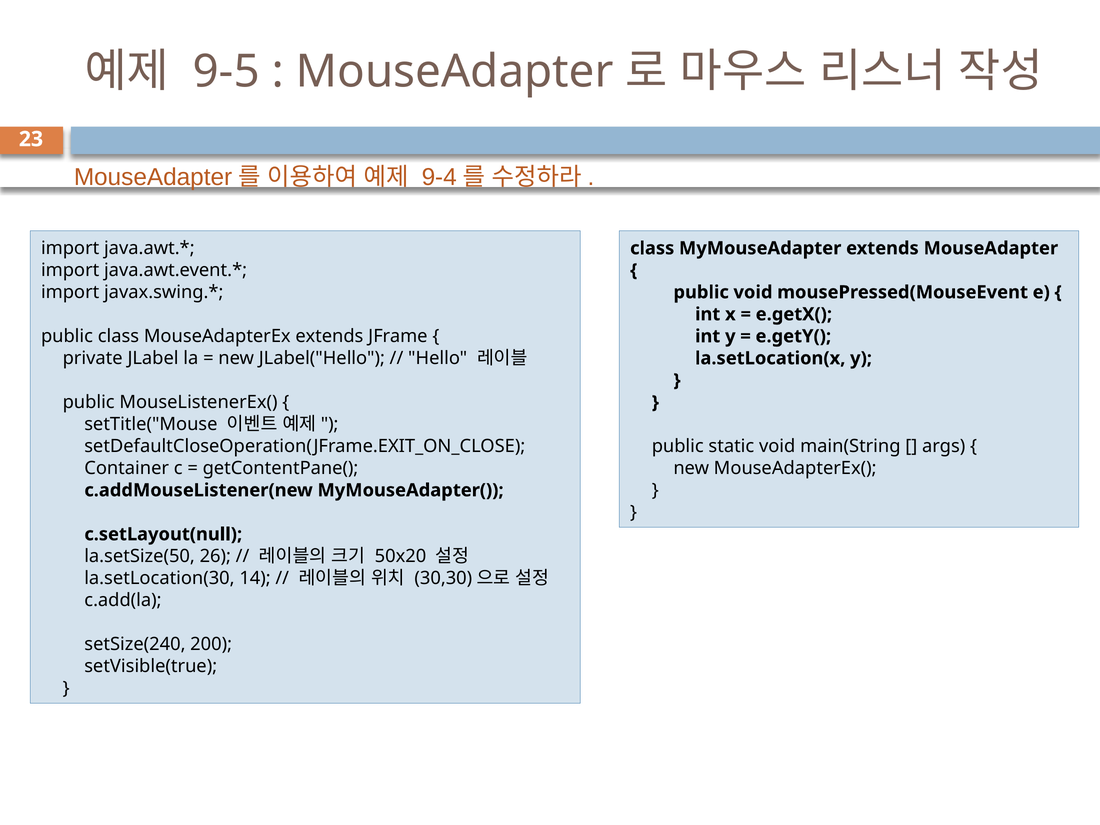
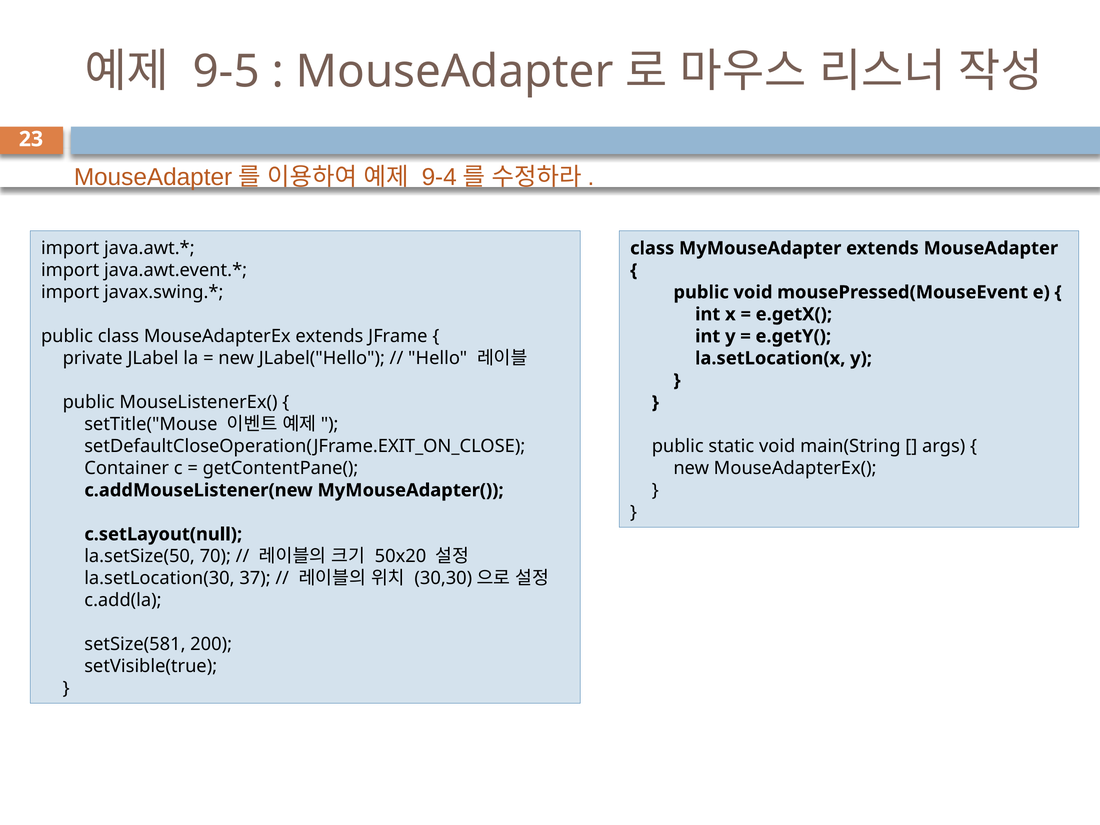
26: 26 -> 70 (215, 556)
14: 14 -> 37 (255, 578)
setSize(240: setSize(240 -> setSize(581 (135, 644)
